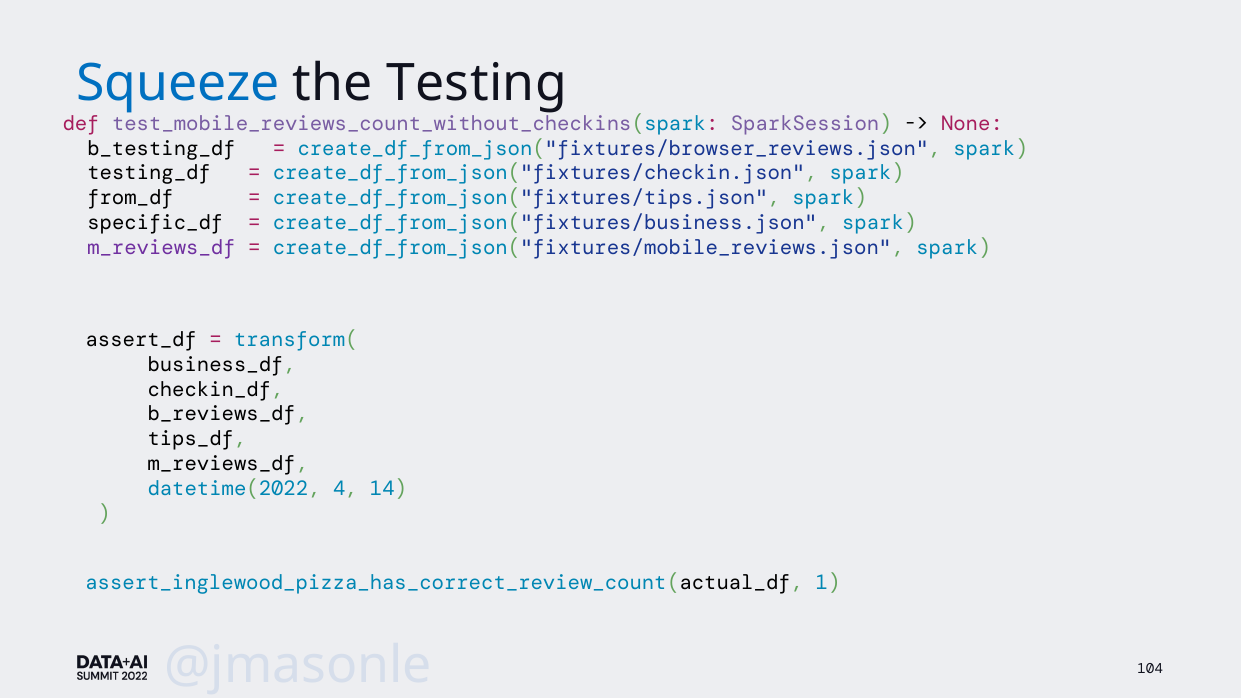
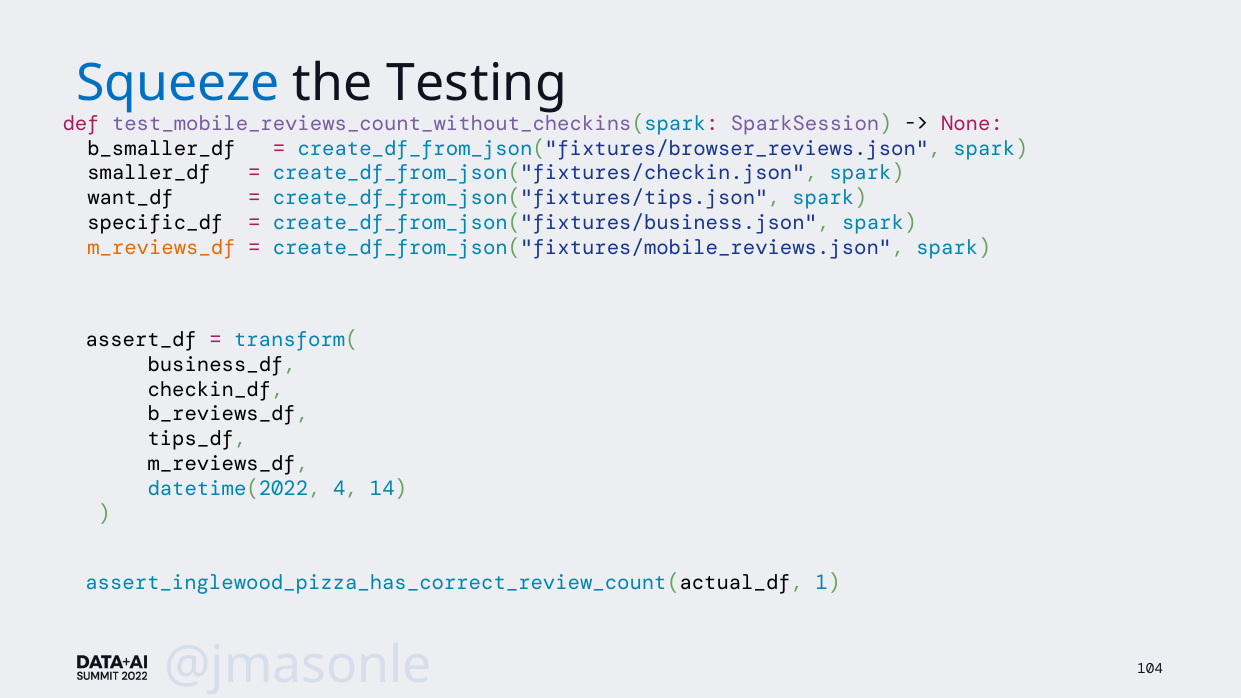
b_testing_df: b_testing_df -> b_smaller_df (161, 148)
testing_df: testing_df -> smaller_df (149, 173)
from_df: from_df -> want_df (131, 198)
m_reviews_df colour: purple -> orange (161, 248)
